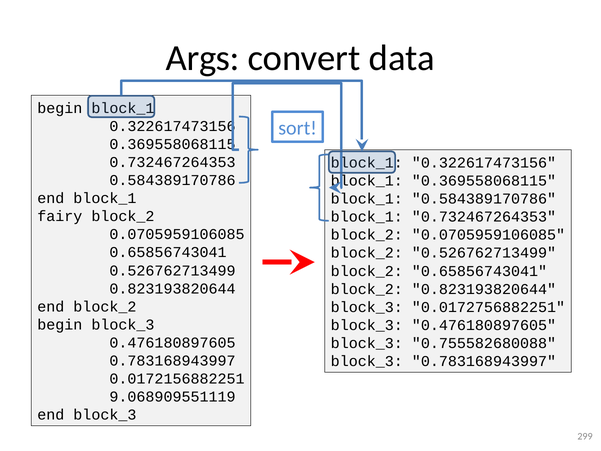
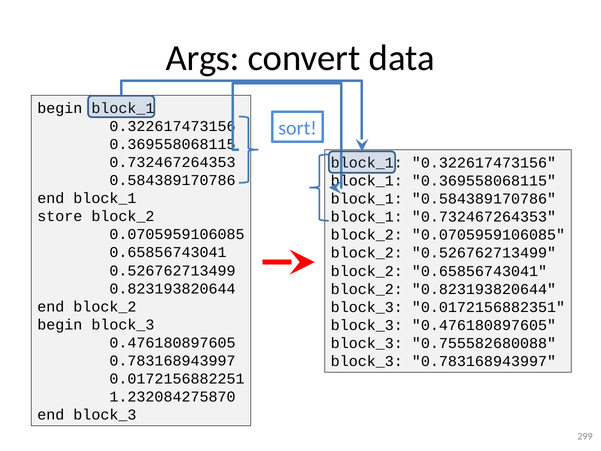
fairy: fairy -> store (60, 216)
0.0172756882251: 0.0172756882251 -> 0.0172156882351 (489, 307)
9.068909551119: 9.068909551119 -> 1.232084275870 (173, 397)
